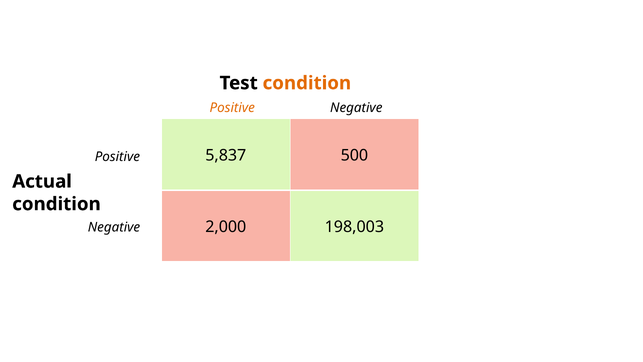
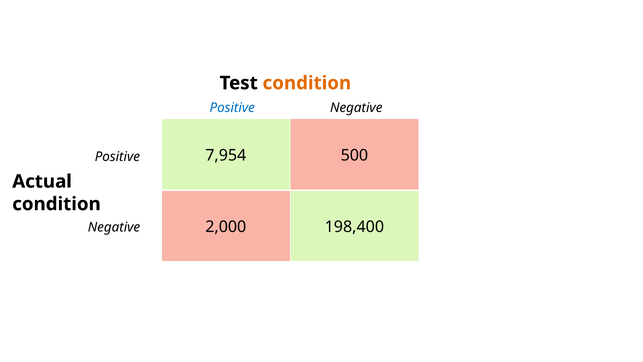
Positive colour: orange -> blue (232, 108)
5,837: 5,837 -> 7,954 (226, 155)
198,003: 198,003 -> 198,400 (354, 227)
